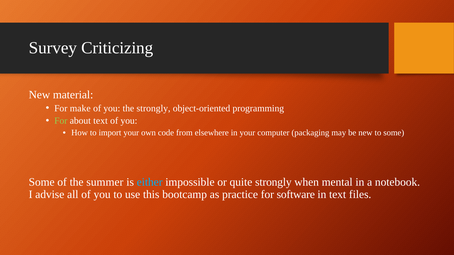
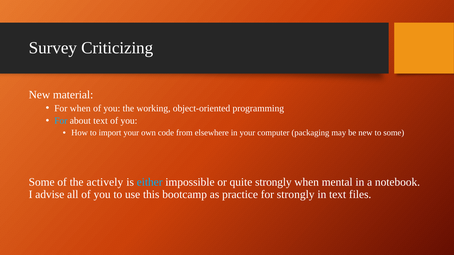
For make: make -> when (80, 108)
the strongly: strongly -> working (154, 108)
For colour: light green -> light blue (61, 121)
summer: summer -> actively (105, 182)
for software: software -> strongly (296, 195)
